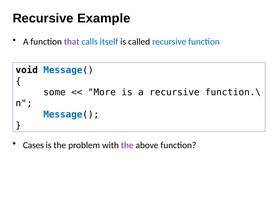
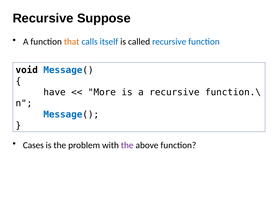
Example: Example -> Suppose (104, 18)
that colour: purple -> orange (72, 42)
some: some -> have (55, 92)
